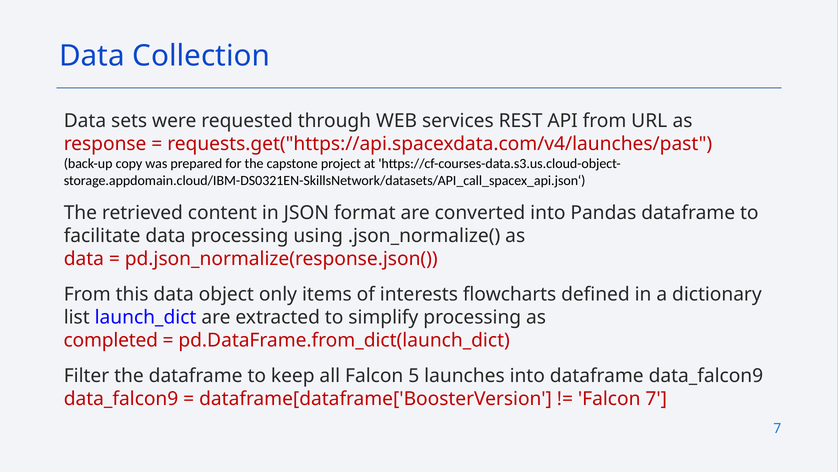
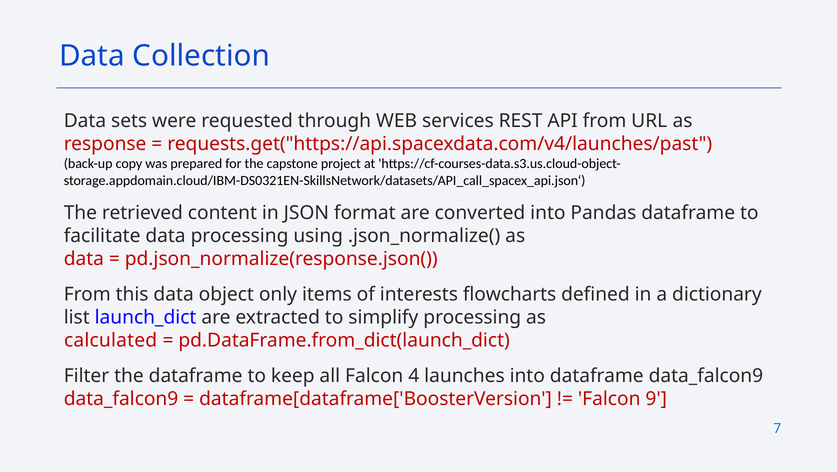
completed: completed -> calculated (111, 340)
5: 5 -> 4 (414, 375)
Falcon 7: 7 -> 9 (656, 398)
